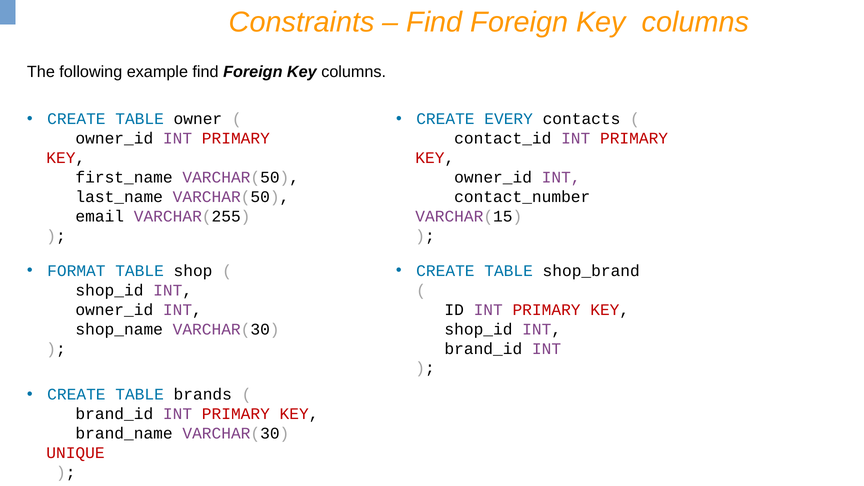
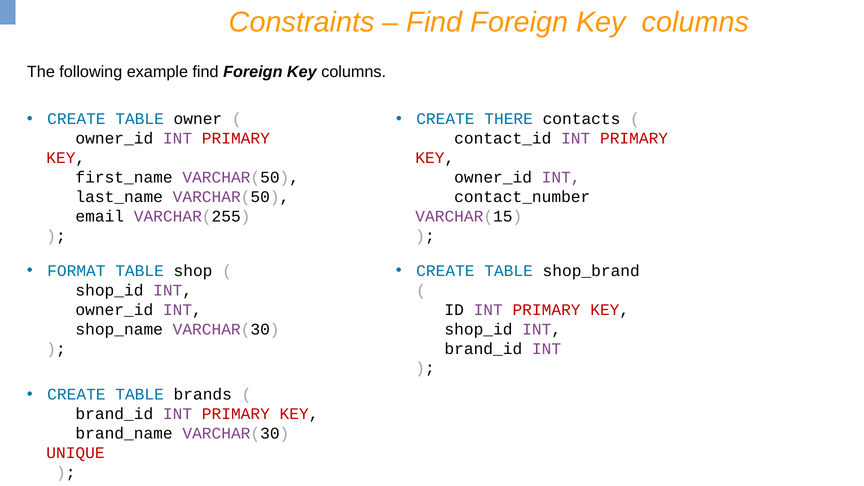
EVERY: EVERY -> THERE (509, 119)
